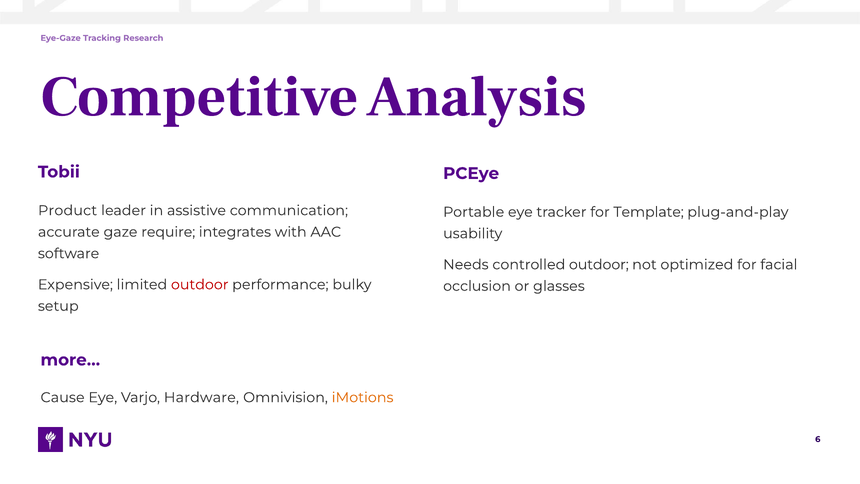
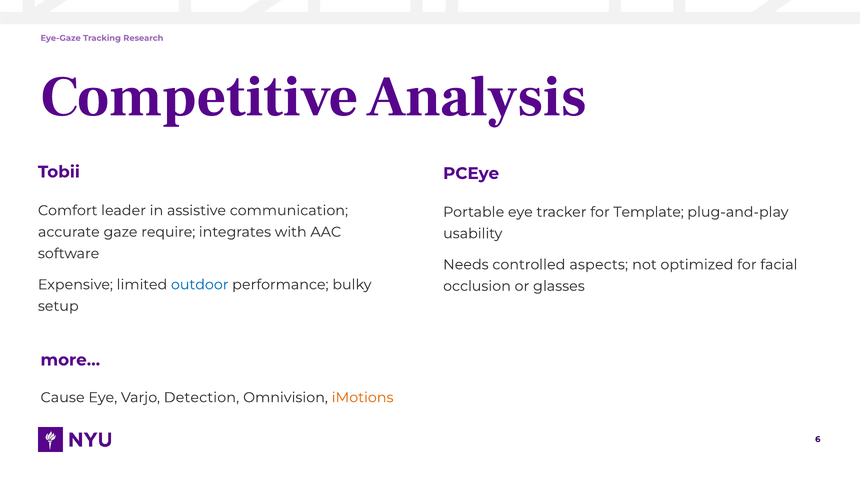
Product: Product -> Comfort (68, 210)
controlled outdoor: outdoor -> aspects (599, 264)
outdoor colour: red -> blue (200, 284)
Hardware: Hardware -> Detection (201, 397)
